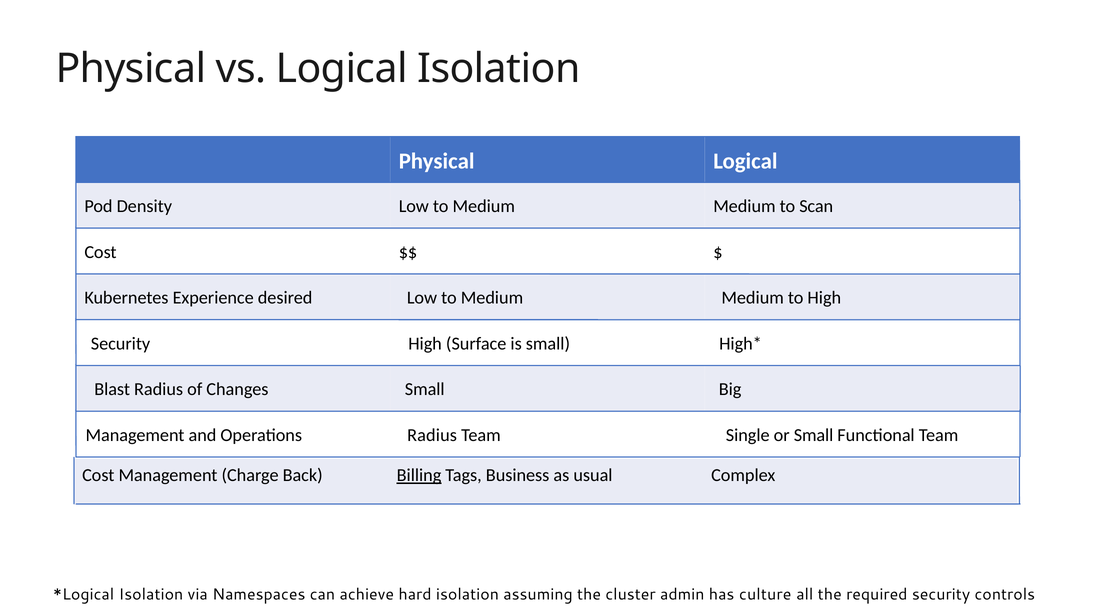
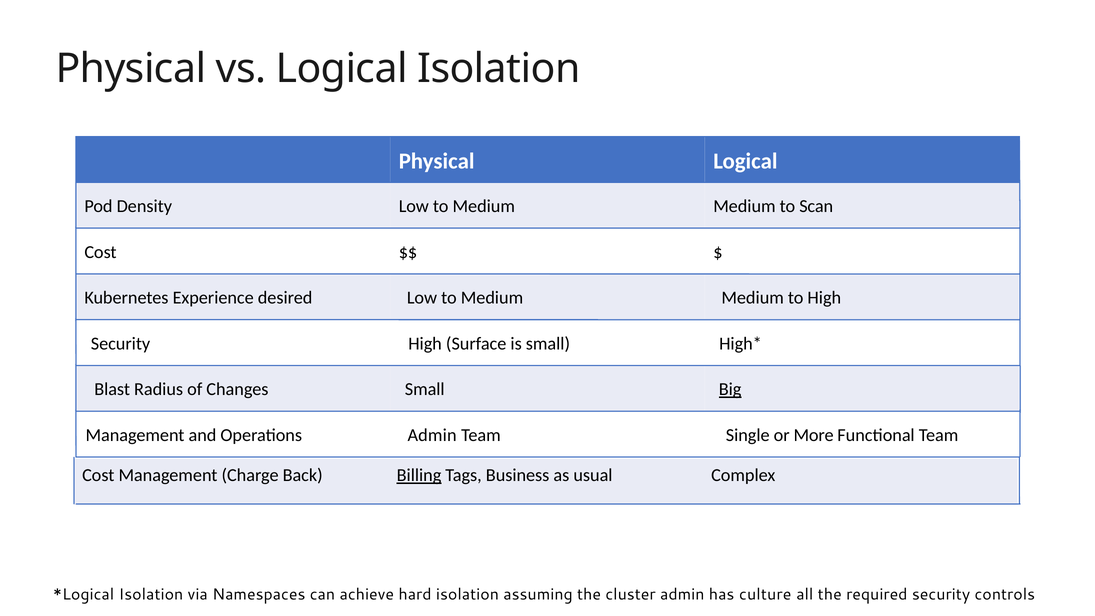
Big underline: none -> present (730, 389)
Operations Radius: Radius -> Admin (432, 435)
or Small: Small -> More (814, 435)
